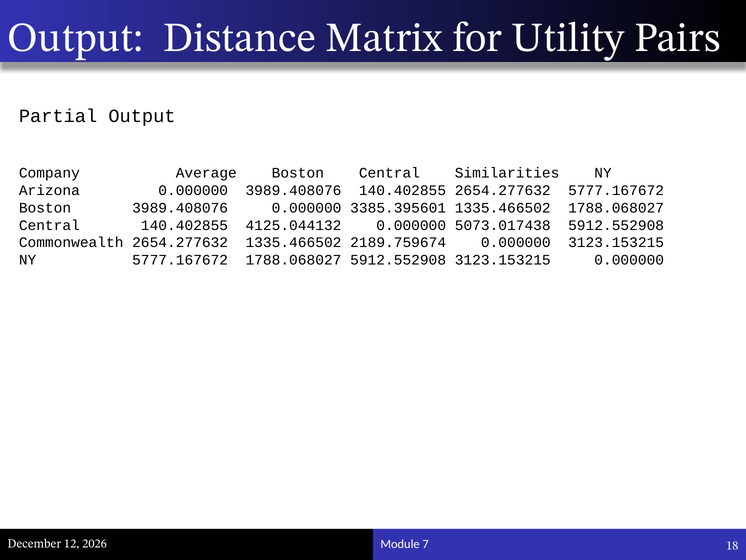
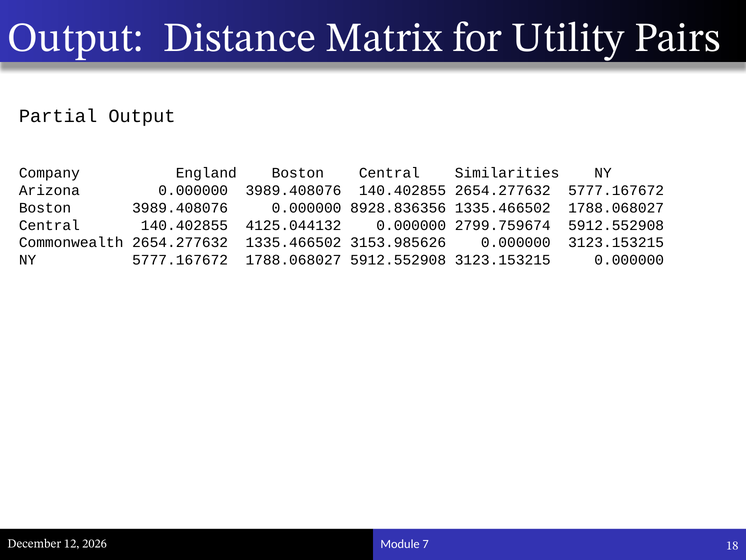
Average: Average -> England (206, 173)
3385.395601: 3385.395601 -> 8928.836356 (398, 208)
5073.017438: 5073.017438 -> 2799.759674 (503, 225)
2189.759674: 2189.759674 -> 3153.985626 (398, 242)
